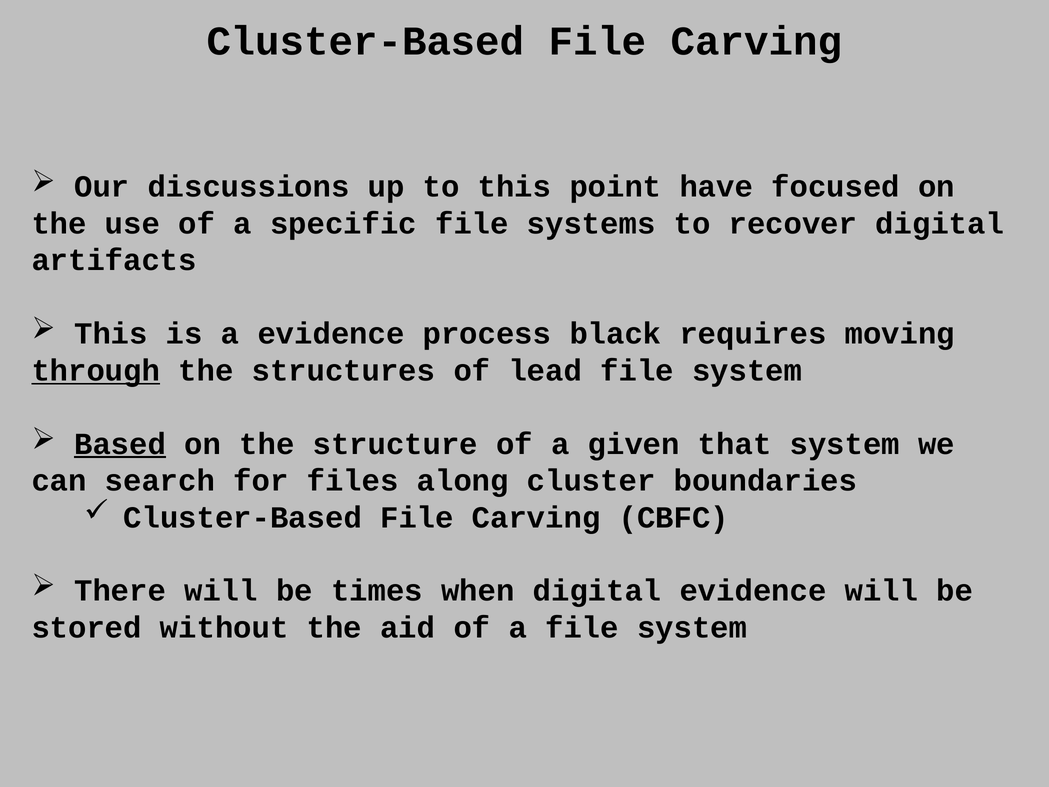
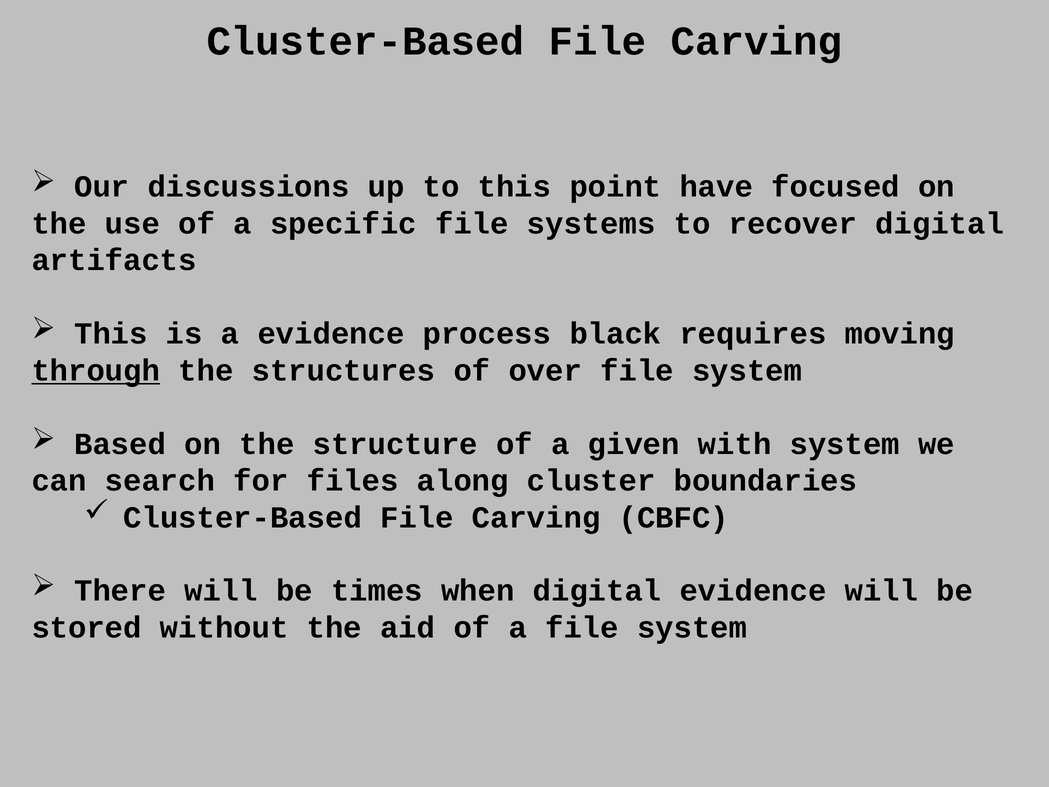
lead: lead -> over (545, 370)
Based underline: present -> none (120, 444)
that: that -> with (735, 444)
